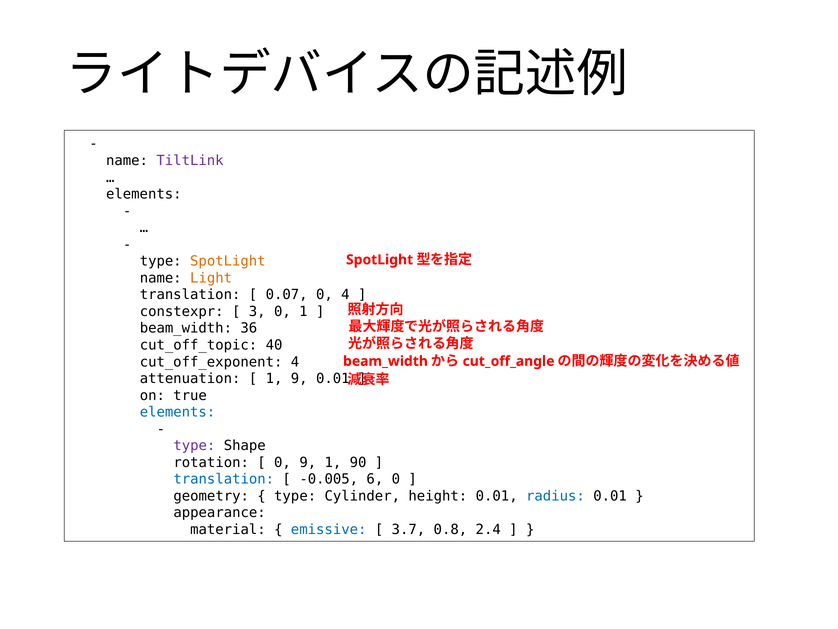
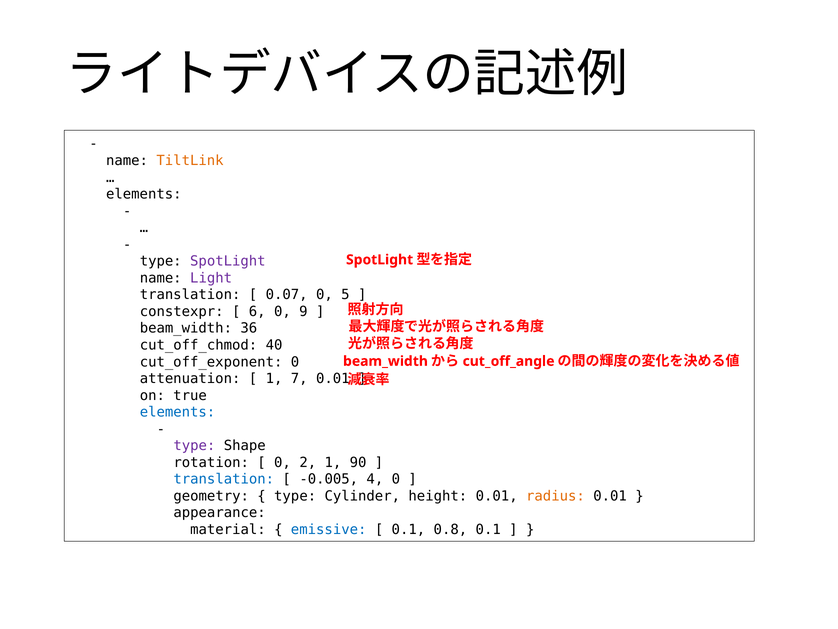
TiltLink colour: purple -> orange (190, 161)
SpotLight colour: orange -> purple (228, 261)
Light colour: orange -> purple (211, 278)
0 4: 4 -> 5 (345, 295)
3: 3 -> 6 (257, 311)
0 1: 1 -> 9 (303, 311)
cut_off_topic: cut_off_topic -> cut_off_chmod (199, 345)
cut_off_exponent 4: 4 -> 0 (295, 362)
1 9: 9 -> 7 (299, 378)
0 9: 9 -> 2 (308, 462)
6: 6 -> 4 (375, 479)
radius colour: blue -> orange (555, 496)
3.7: 3.7 -> 0.1 (408, 529)
0.8 2.4: 2.4 -> 0.1 (488, 529)
